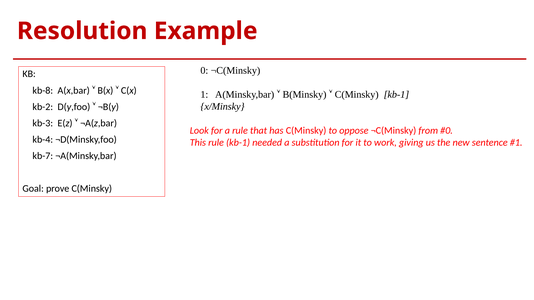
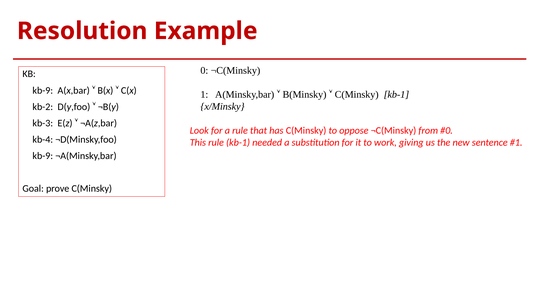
kb-8: kb-8 -> kb-9 (43, 90)
kb-7: kb-7 -> kb-9 (43, 156)
